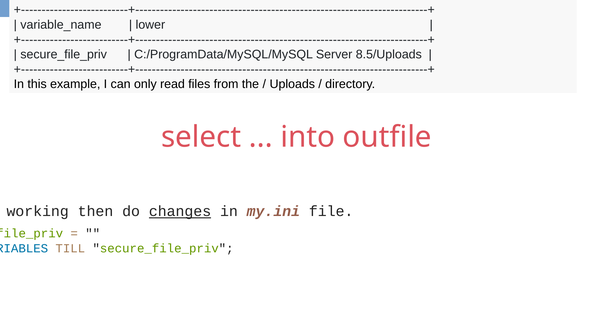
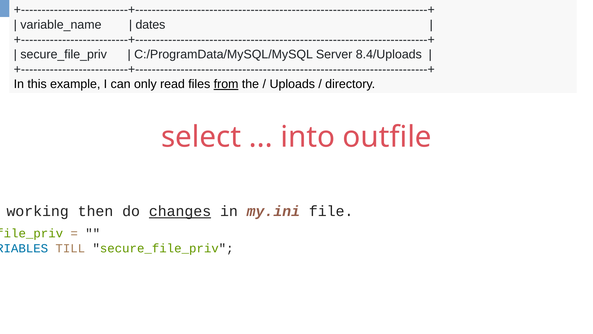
lower: lower -> dates (150, 25)
8.5/Uploads: 8.5/Uploads -> 8.4/Uploads (389, 54)
from underline: none -> present (226, 84)
